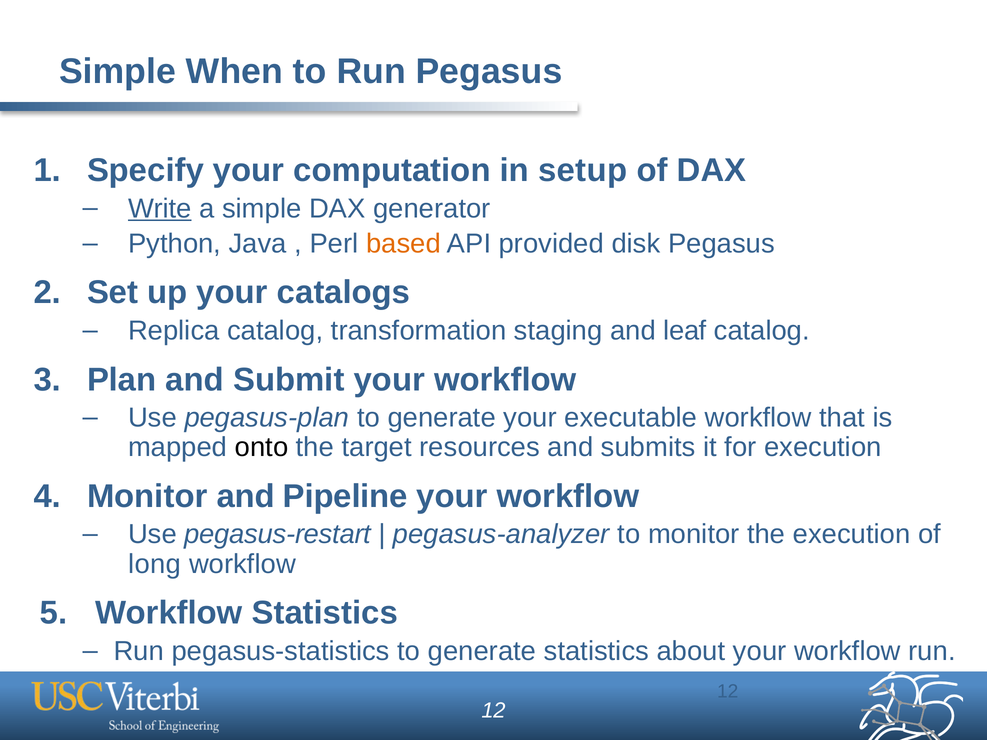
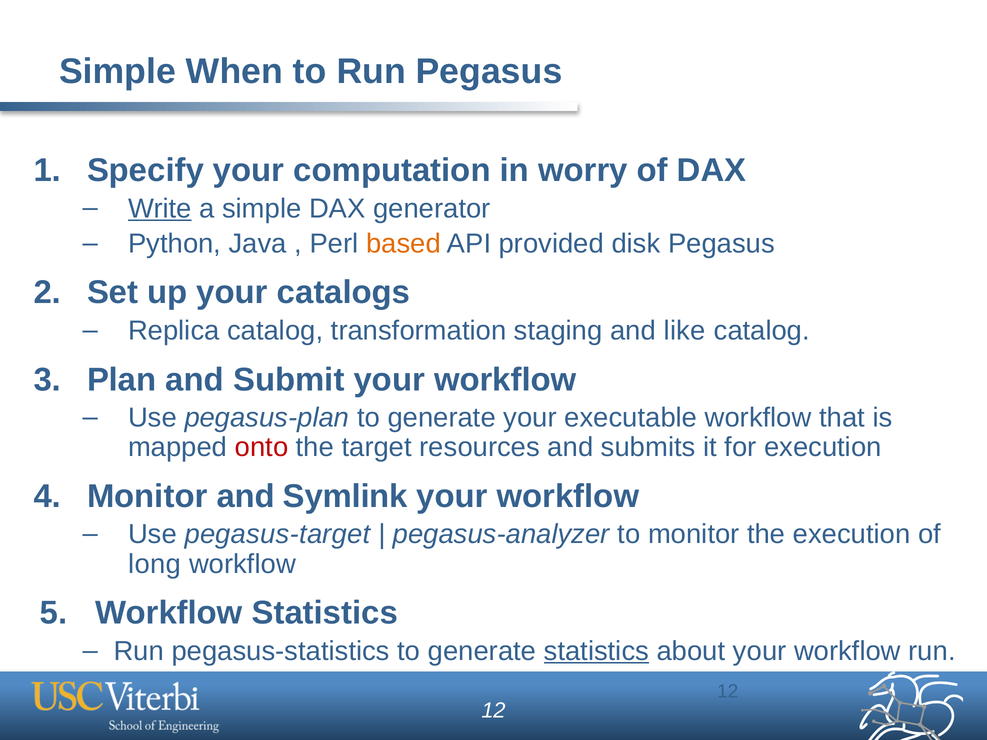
setup: setup -> worry (583, 170)
leaf: leaf -> like (685, 331)
onto colour: black -> red (262, 448)
Pipeline: Pipeline -> Symlink (345, 497)
pegasus-restart: pegasus-restart -> pegasus-target (277, 535)
statistics underline: none -> present (596, 651)
